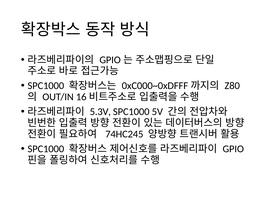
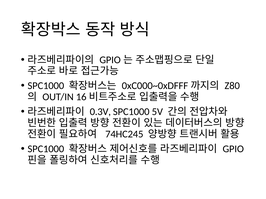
5.3V: 5.3V -> 0.3V (100, 112)
